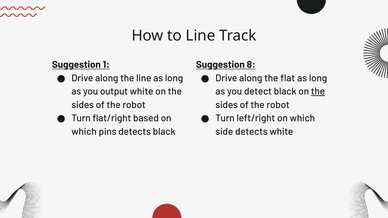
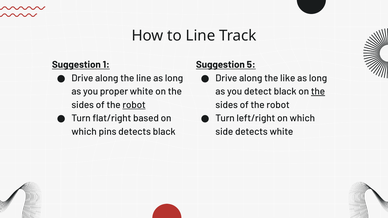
8: 8 -> 5 (251, 65)
flat: flat -> like (288, 78)
output: output -> proper (114, 92)
robot underline: none -> present (134, 105)
